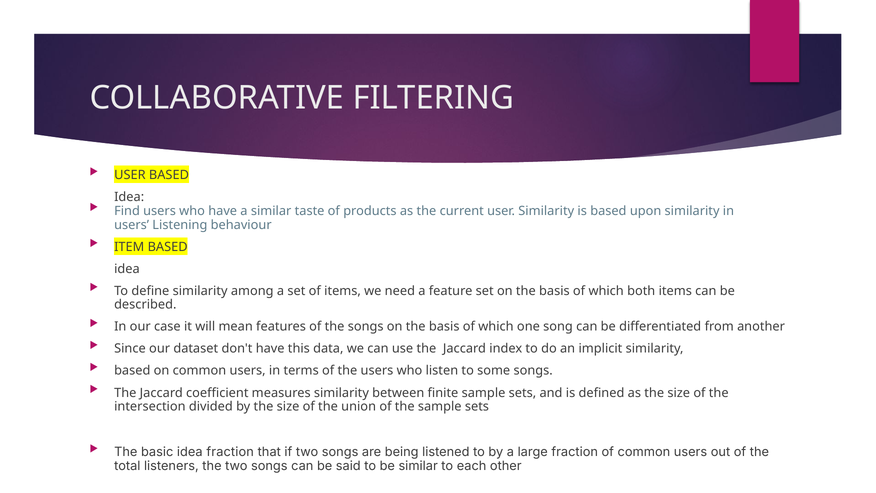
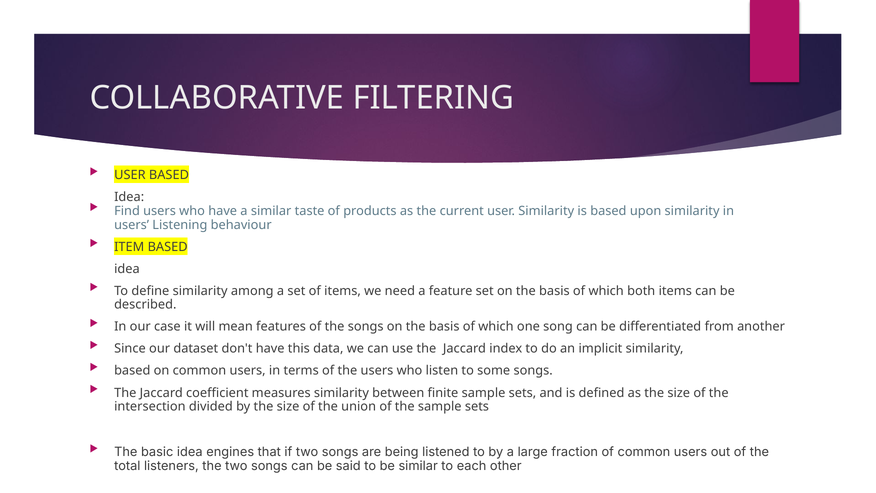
idea fraction: fraction -> engines (230, 452)
